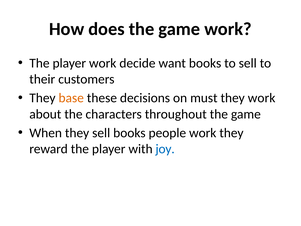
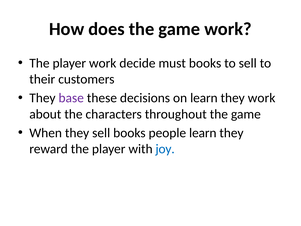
want: want -> must (172, 63)
base colour: orange -> purple (71, 98)
on must: must -> learn (204, 98)
people work: work -> learn (203, 133)
